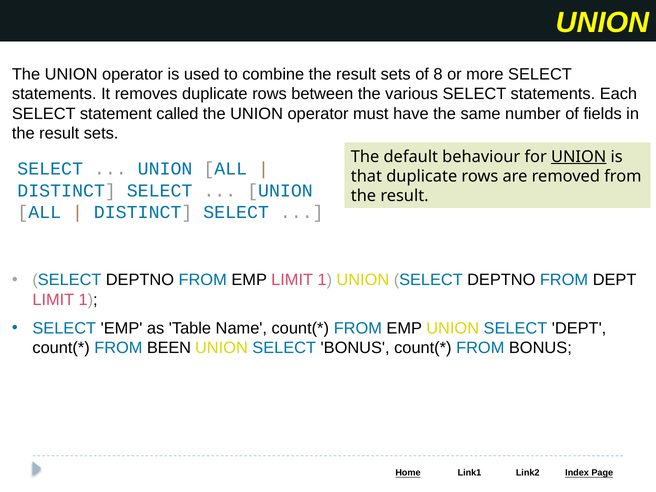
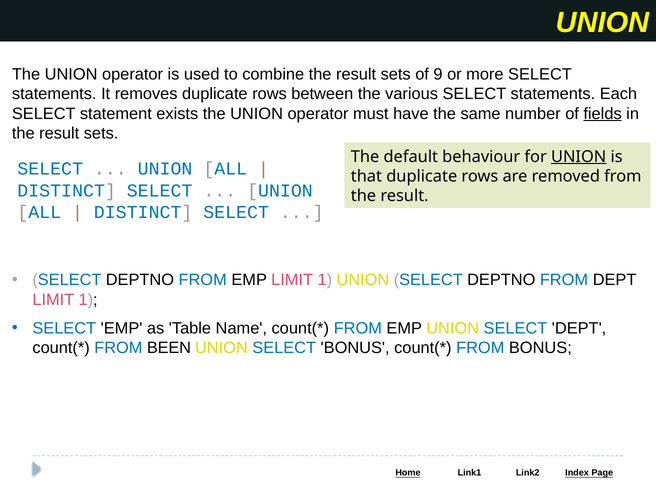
8: 8 -> 9 (438, 74)
called: called -> exists (177, 114)
fields underline: none -> present (603, 114)
